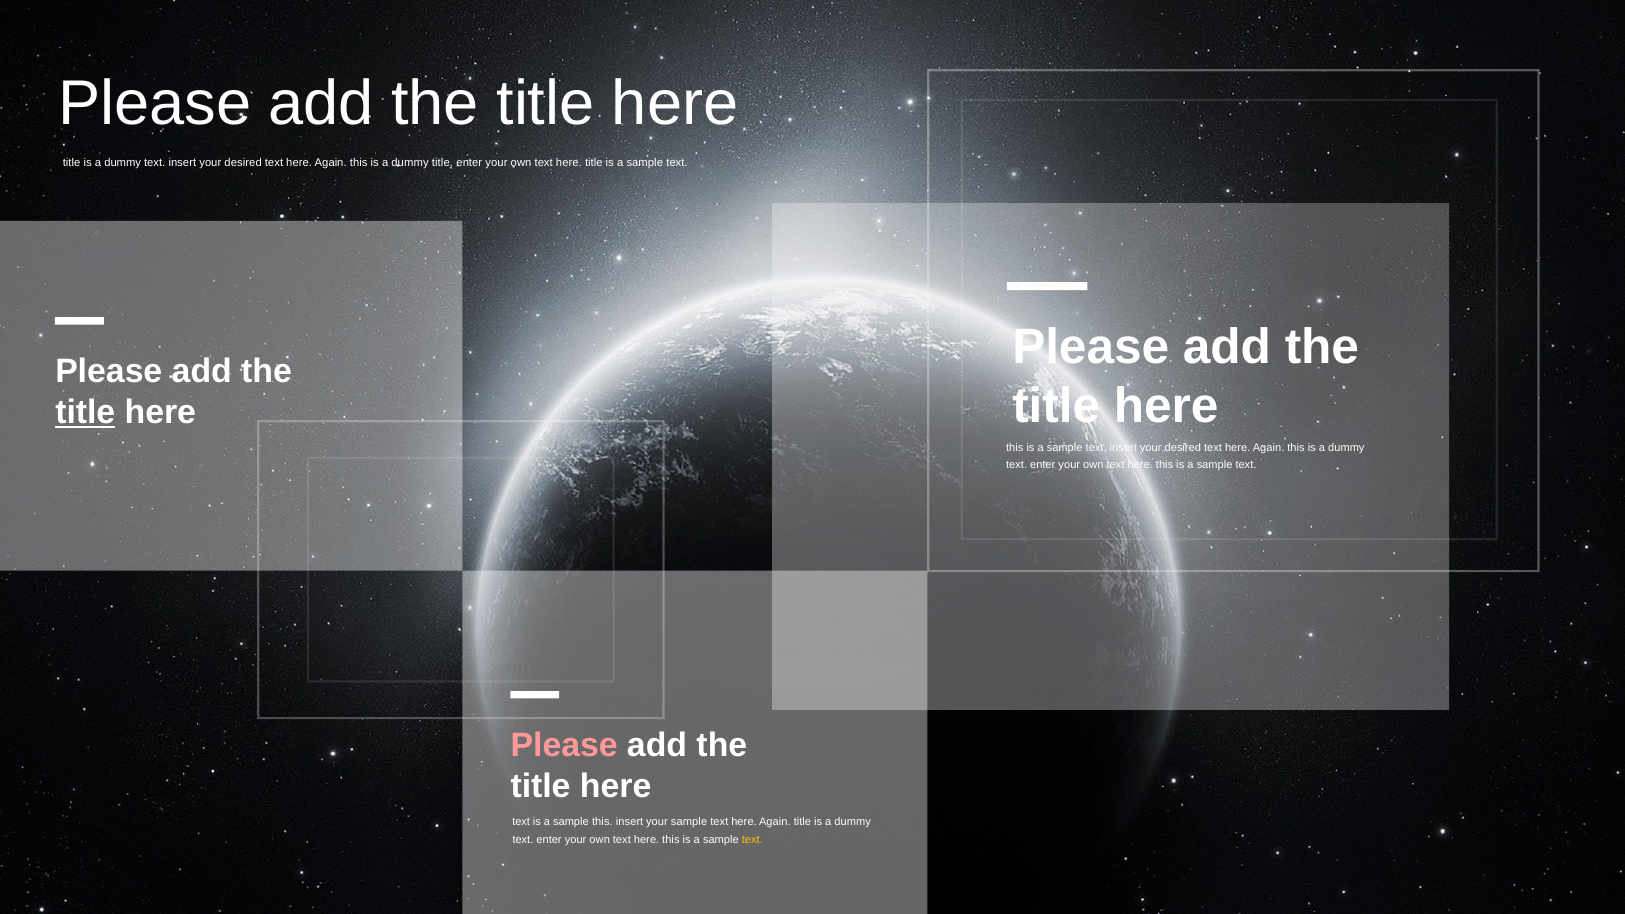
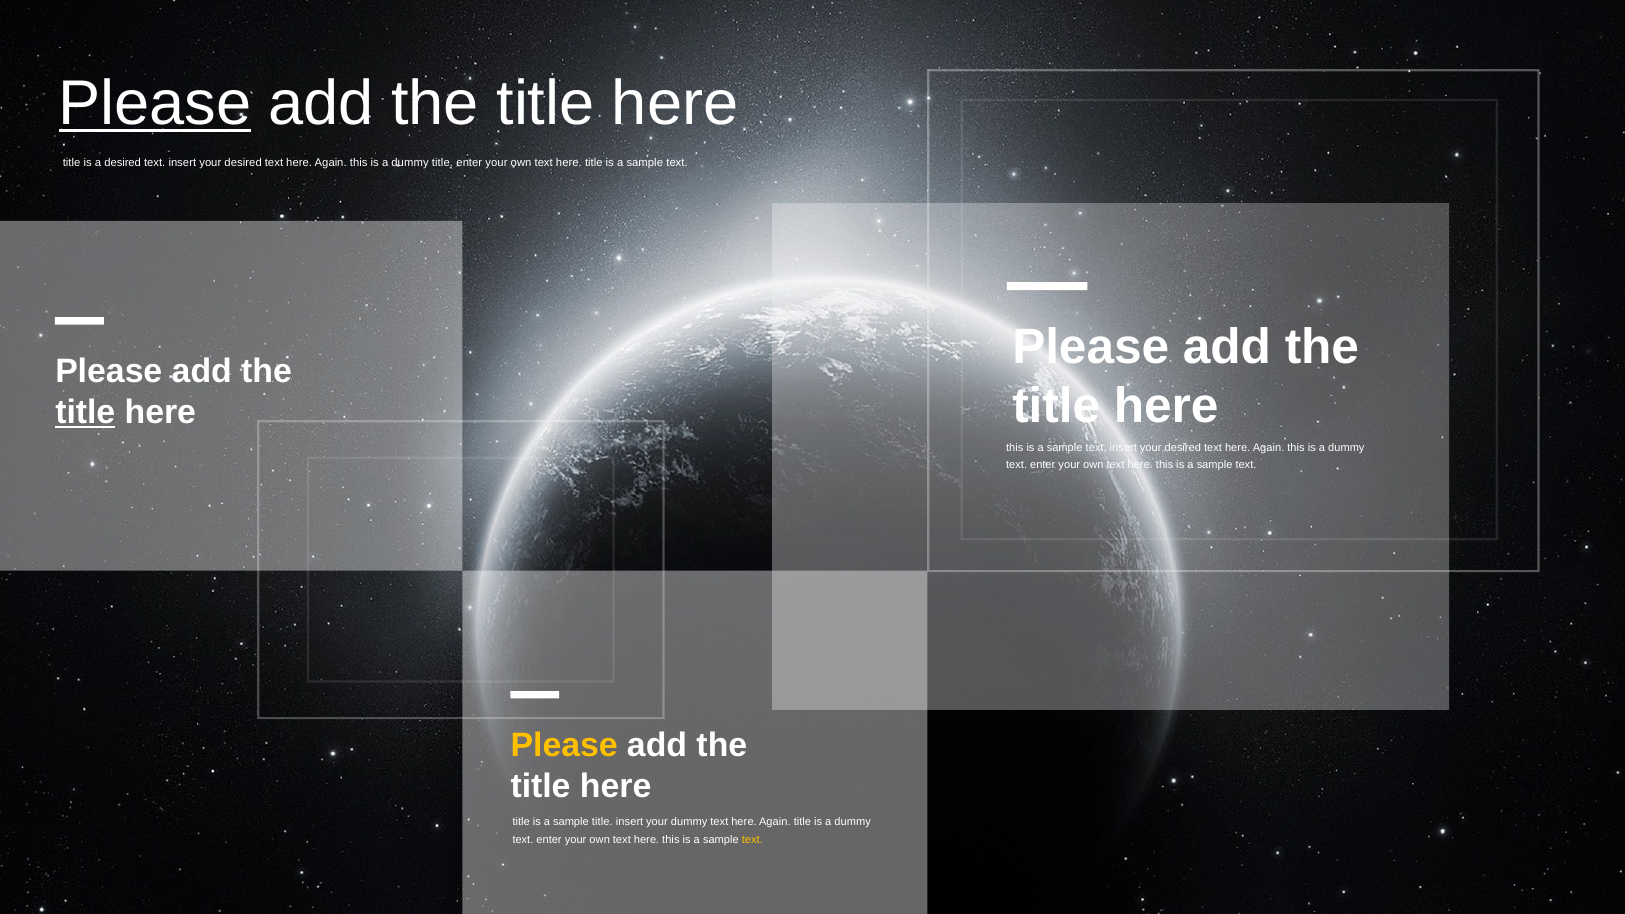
Please underline: none -> present (155, 103)
dummy: dummy -> desired (123, 162)
Please colour: pink -> yellow (564, 746)
text: text -> title (521, 822)
sample this: this -> title (602, 822)
your sample: sample -> dummy (689, 822)
